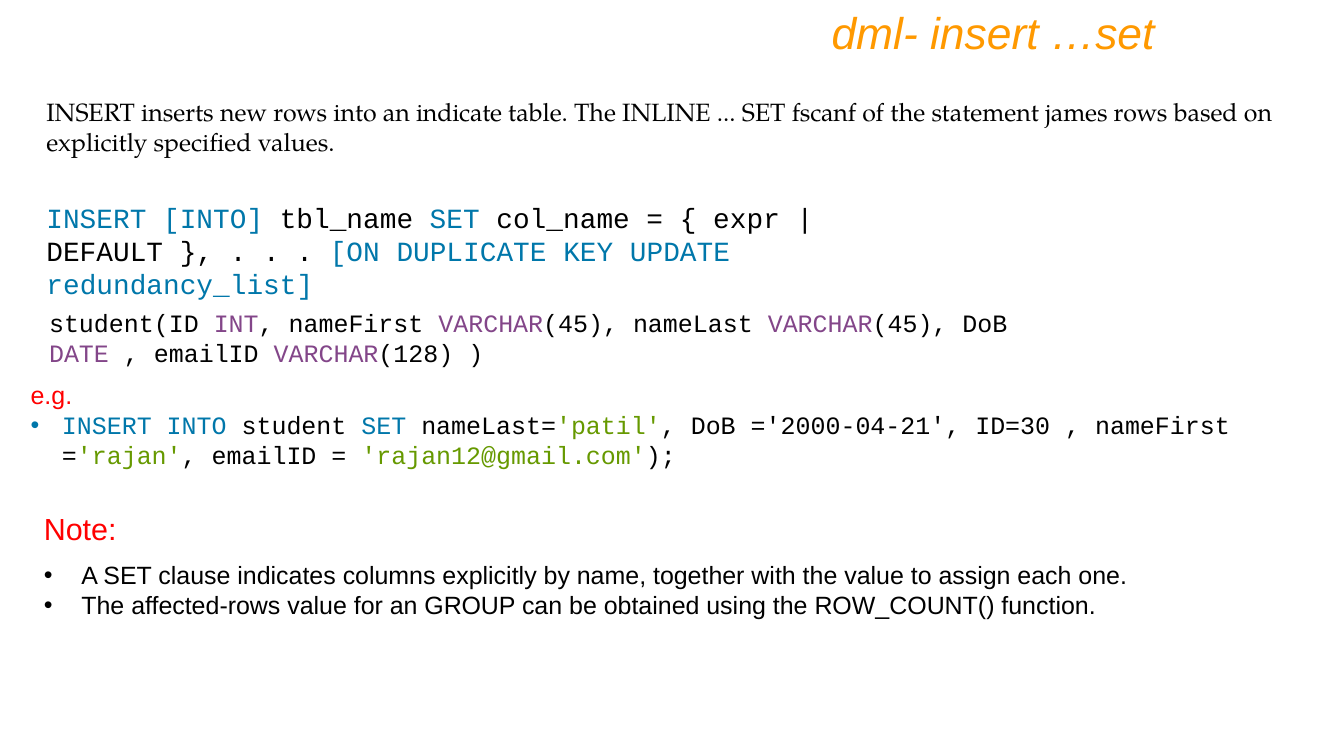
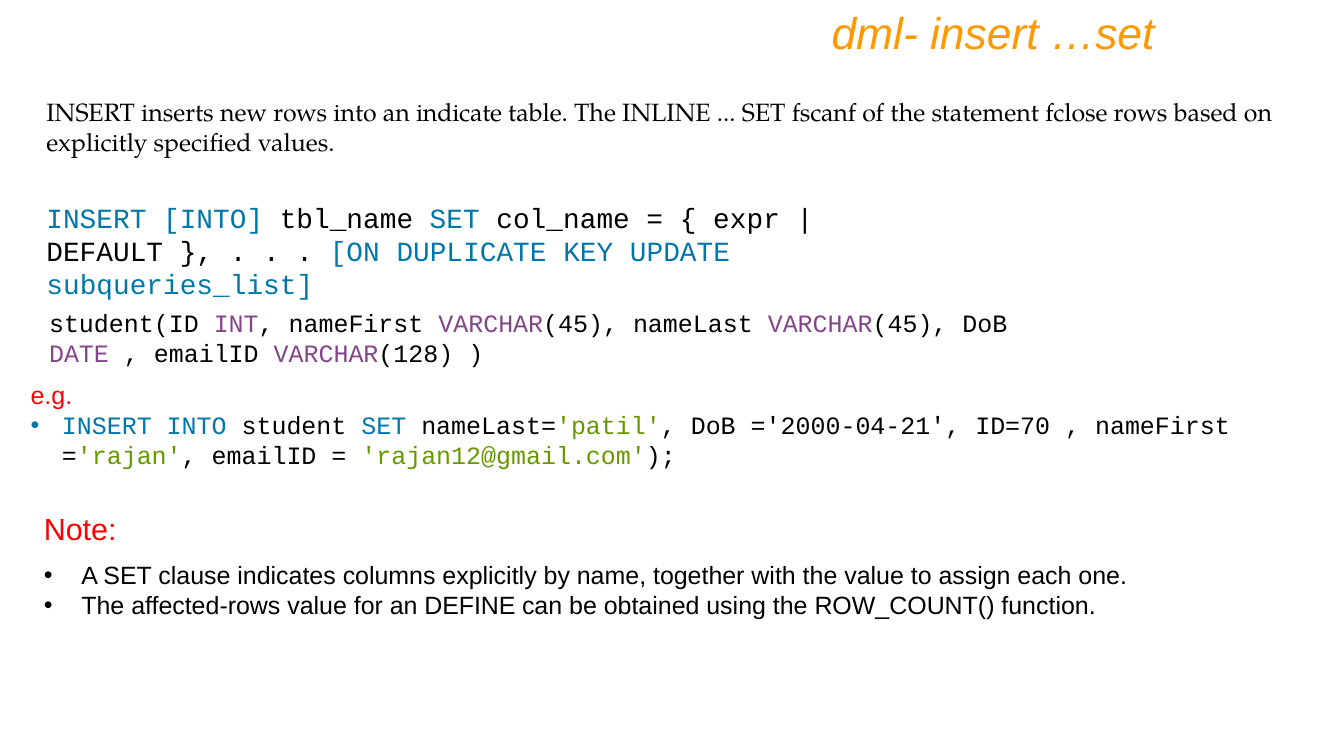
james: james -> fclose (1076, 113)
redundancy_list: redundancy_list -> subqueries_list (180, 285)
ID=30: ID=30 -> ID=70 (1013, 426)
GROUP: GROUP -> DEFINE (470, 606)
